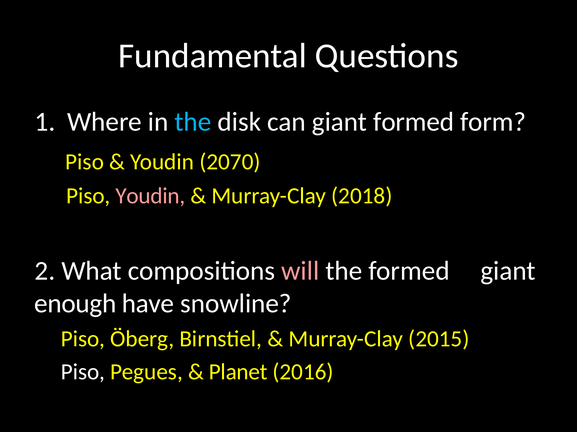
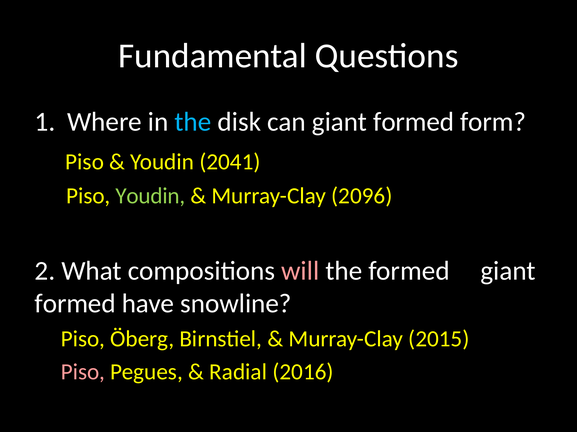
2070: 2070 -> 2041 (230, 162)
Youdin colour: pink -> light green (150, 196)
2018: 2018 -> 2096 (362, 196)
enough: enough -> formed (75, 304)
Piso colour: white -> pink (83, 372)
Planet: Planet -> Radial (238, 372)
